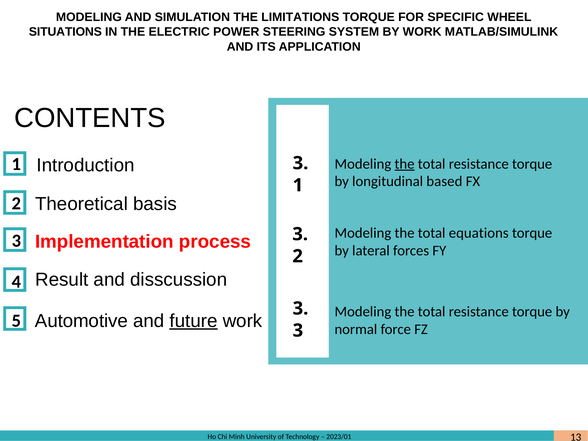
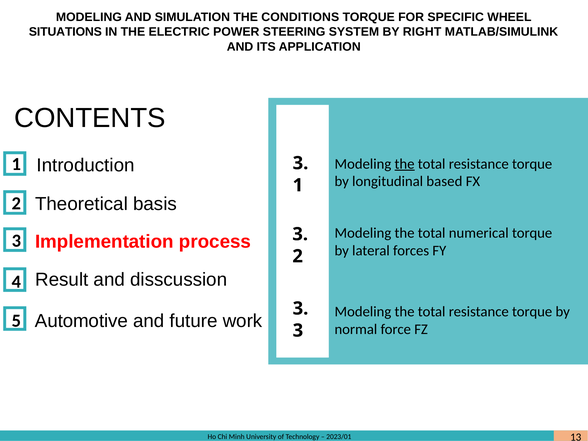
LIMITATIONS: LIMITATIONS -> CONDITIONS (300, 17)
BY WORK: WORK -> RIGHT (422, 32)
equations: equations -> numerical (479, 233)
future underline: present -> none (194, 321)
